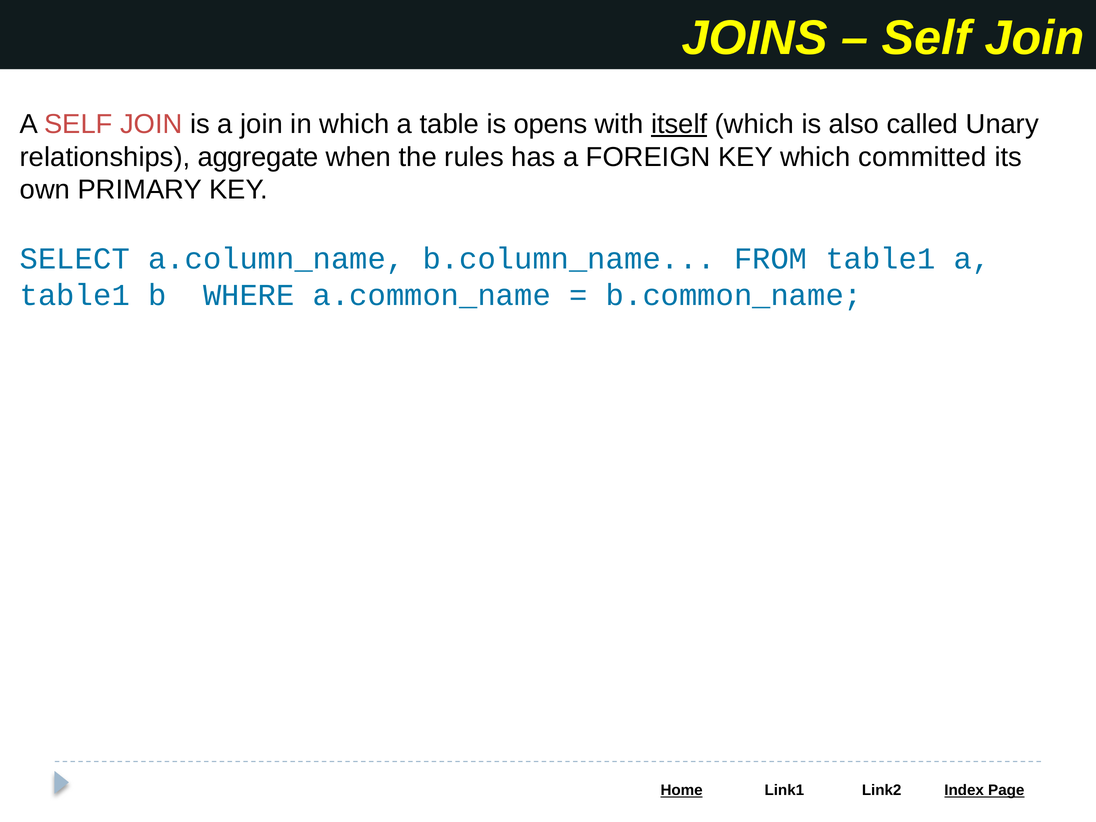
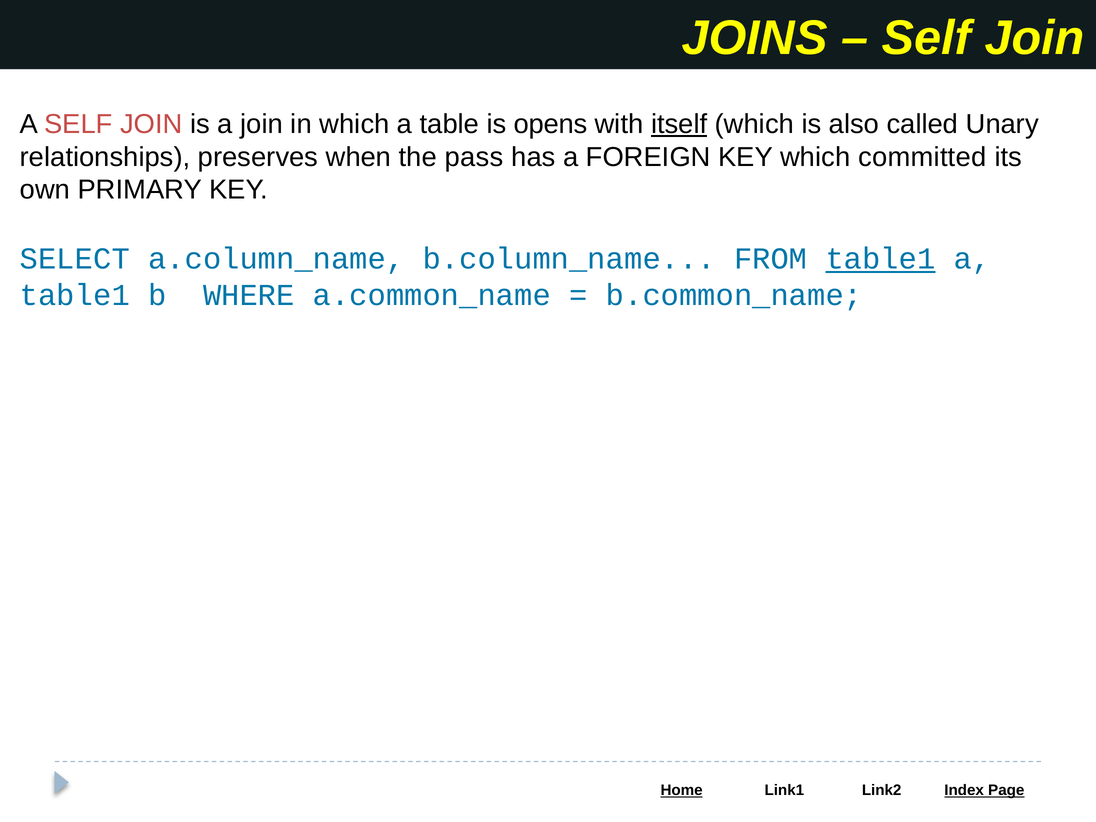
aggregate: aggregate -> preserves (258, 157)
rules: rules -> pass (474, 157)
table1 underline: none -> present (880, 259)
